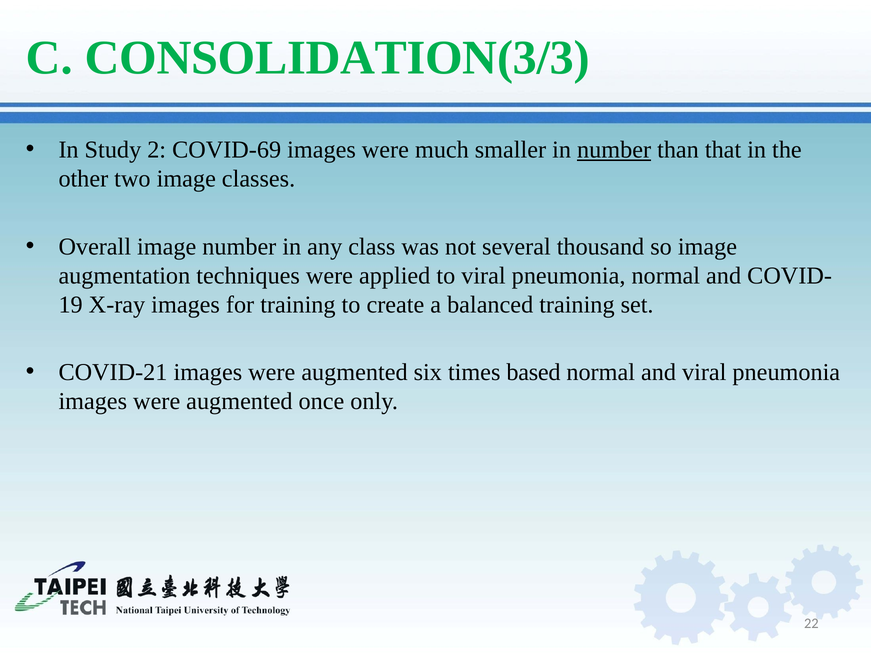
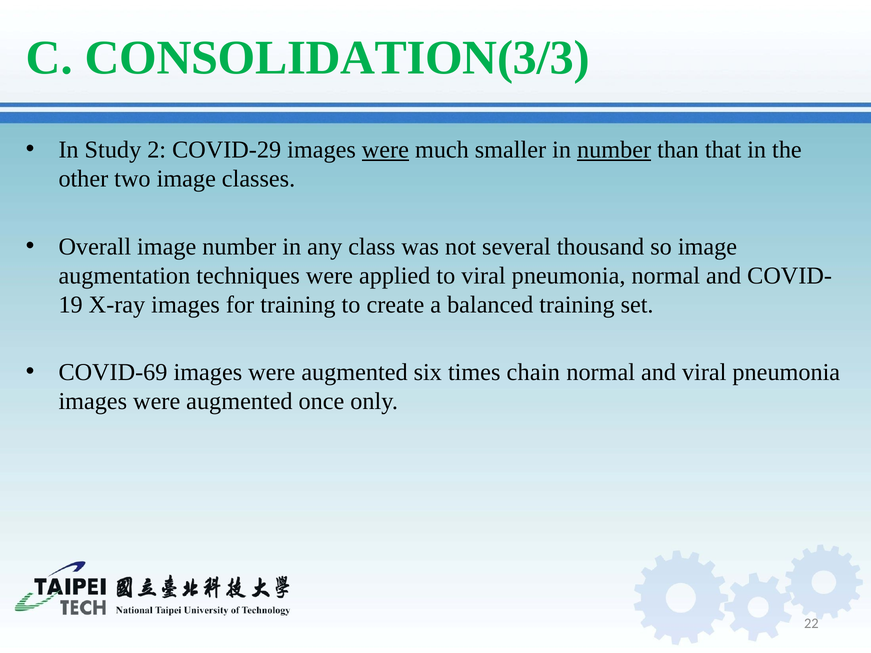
COVID-69: COVID-69 -> COVID-29 (227, 150)
were underline: none -> present (385, 150)
COVID-21: COVID-21 -> COVID-69 (113, 373)
based: based -> chain (533, 373)
